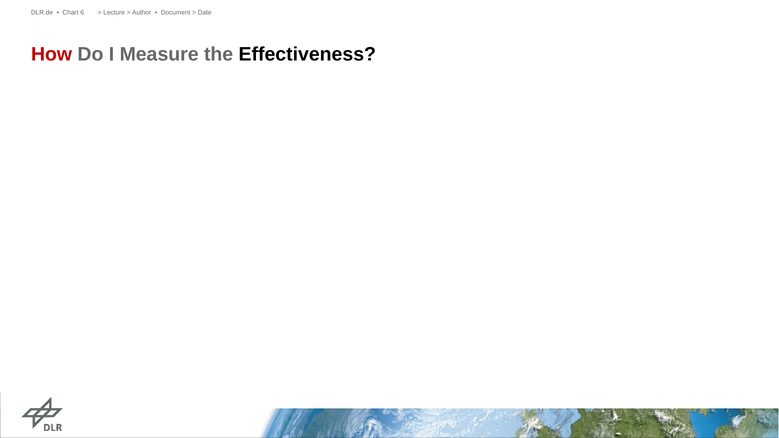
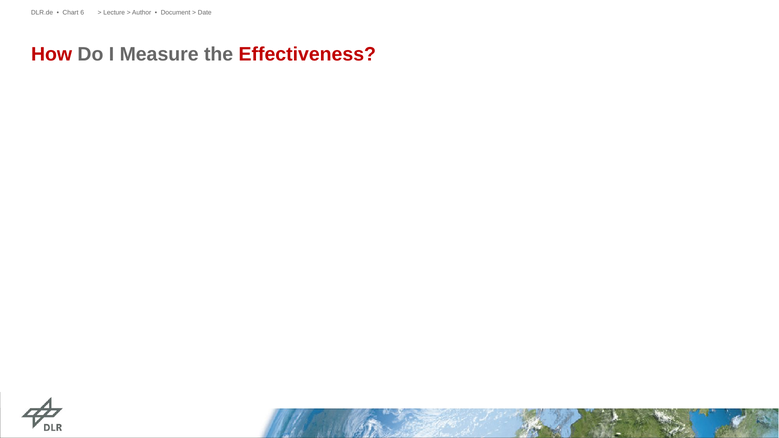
Effectiveness colour: black -> red (307, 54)
